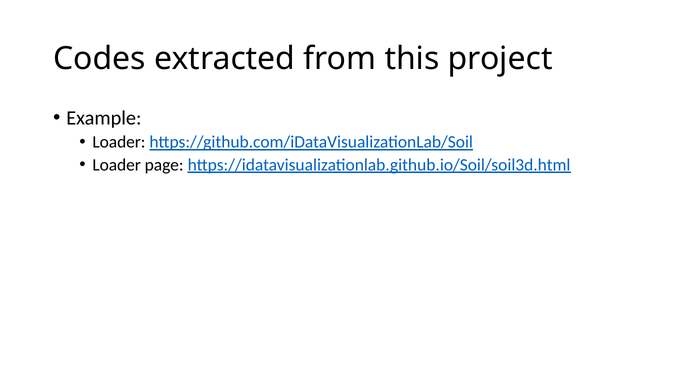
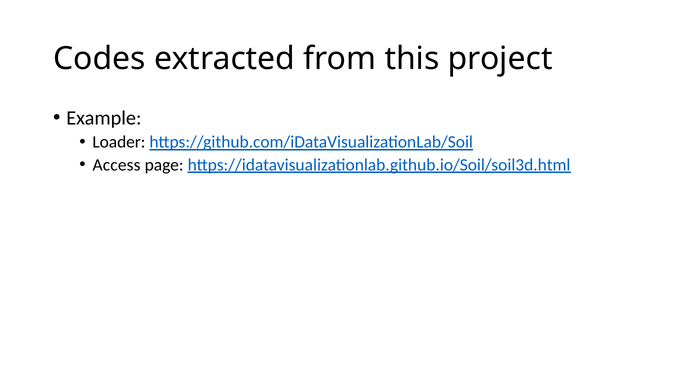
Loader: Loader -> Access (117, 165)
